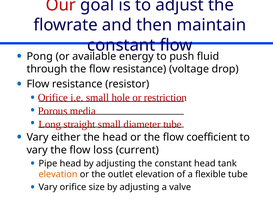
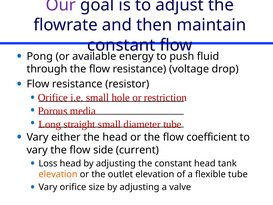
Our colour: red -> purple (61, 5)
loss: loss -> side (103, 150)
Pipe: Pipe -> Loss (48, 163)
